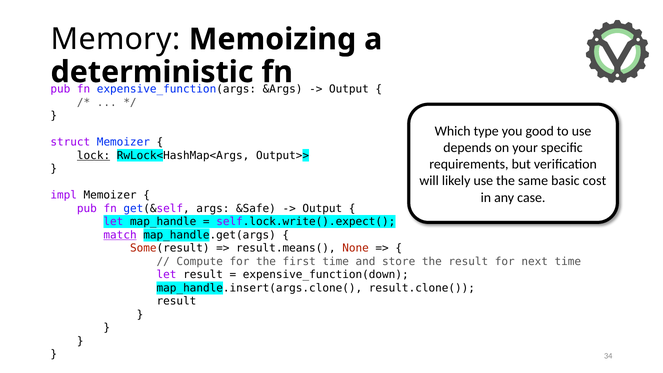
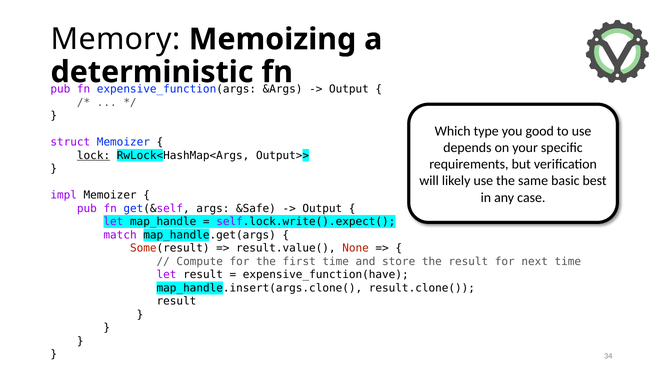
cost: cost -> best (595, 181)
match underline: present -> none (120, 235)
result.means(: result.means( -> result.value( (286, 248)
expensive_function(down: expensive_function(down -> expensive_function(have (326, 275)
